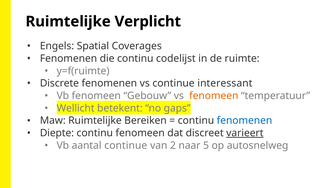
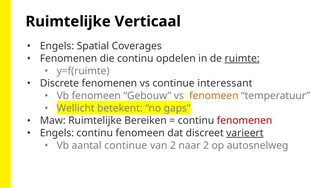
Verplicht: Verplicht -> Verticaal (148, 22)
codelijst: codelijst -> opdelen (176, 59)
ruimte underline: none -> present (242, 59)
fenomenen colour: blue -> red (244, 121)
Diepte: Diepte -> Engels (57, 133)
naar 5: 5 -> 2 (206, 146)
